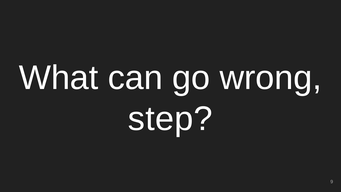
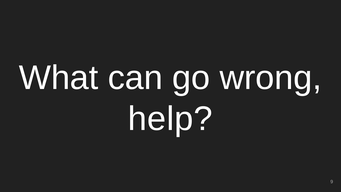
step: step -> help (170, 119)
